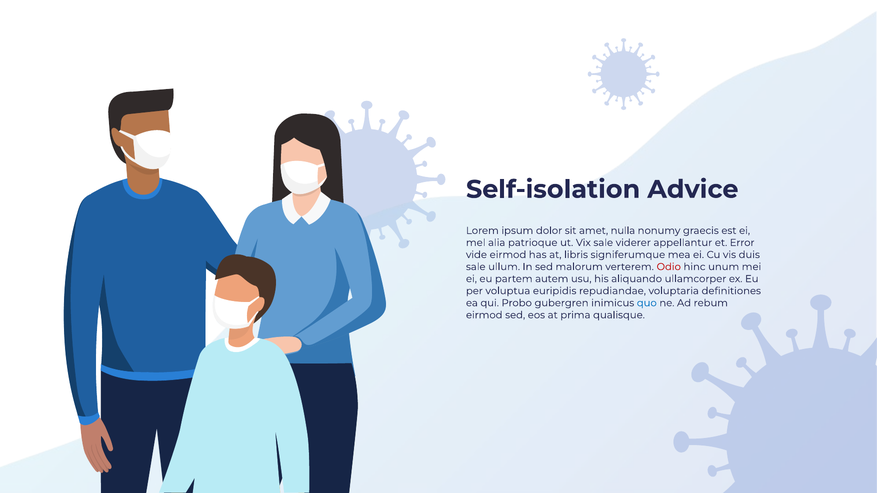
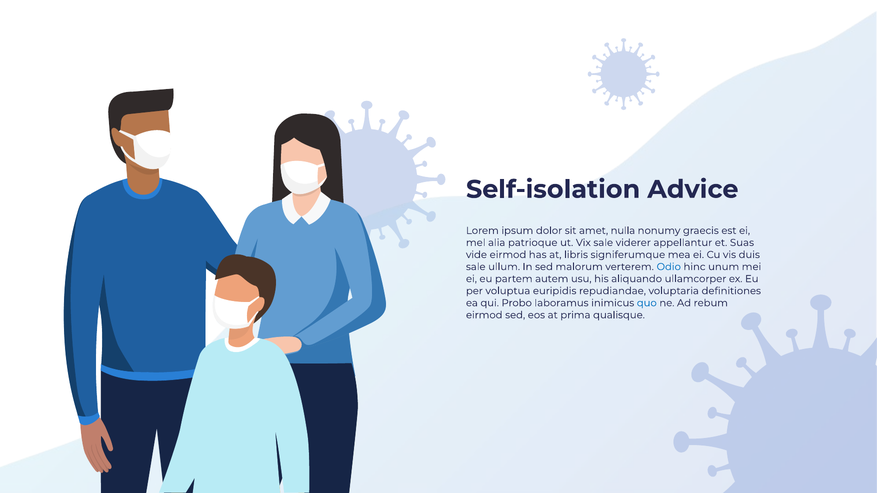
Error: Error -> Suas (742, 243)
Odio colour: red -> blue (669, 267)
gubergren: gubergren -> laboramus (562, 303)
